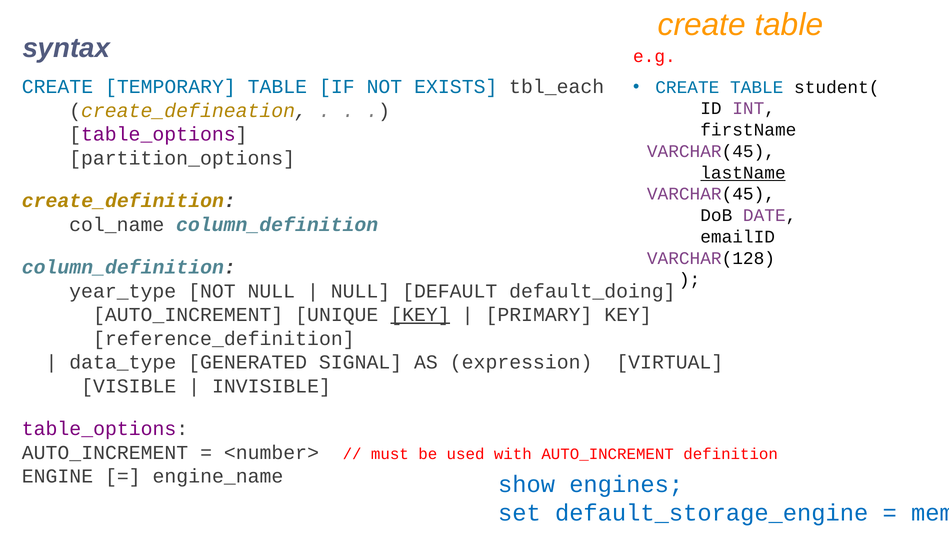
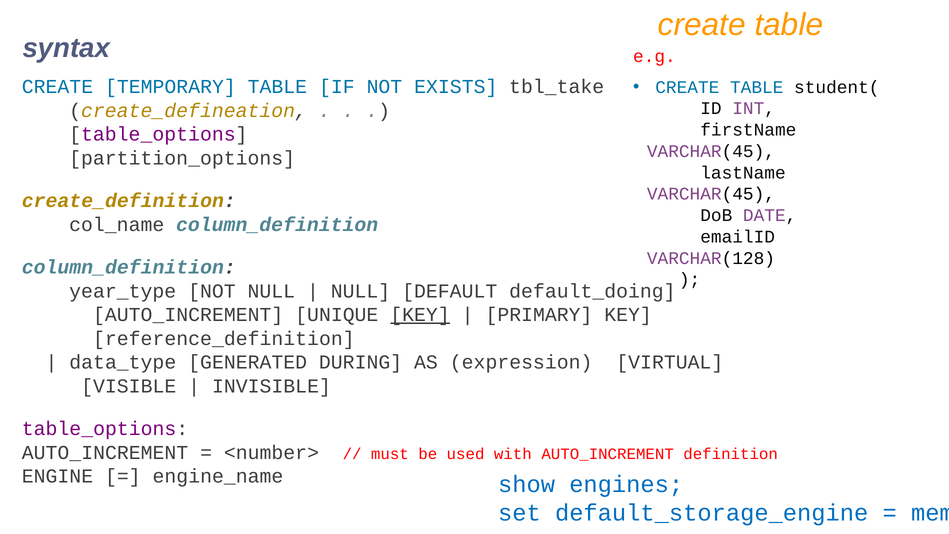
tbl_each: tbl_each -> tbl_take (557, 87)
lastName underline: present -> none (743, 173)
SIGNAL: SIGNAL -> DURING (361, 362)
